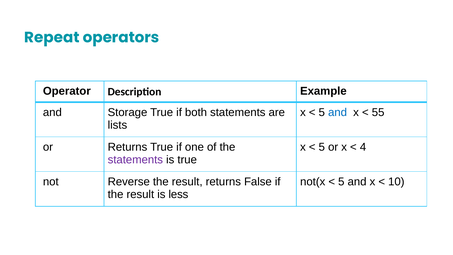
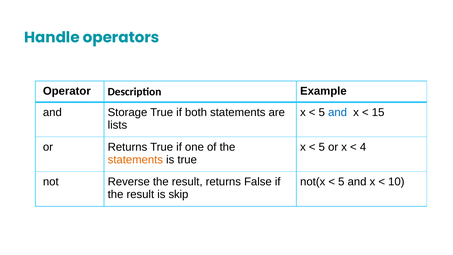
Repeat: Repeat -> Handle (52, 38)
55: 55 -> 15 (378, 112)
statements colour: purple -> orange (135, 160)
less: less -> skip (178, 194)
